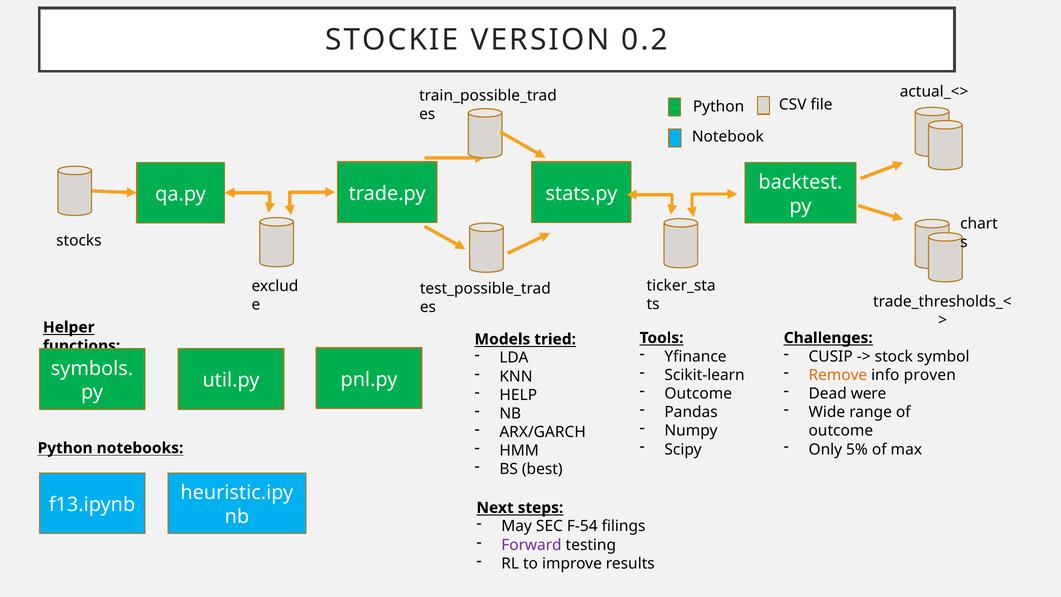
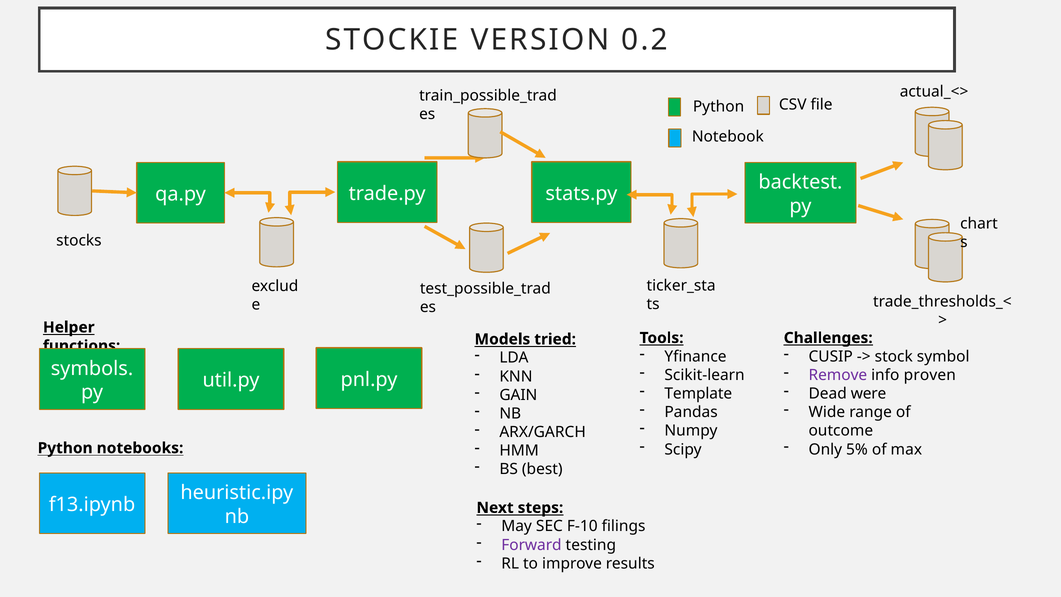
Remove colour: orange -> purple (838, 375)
Outcome: Outcome -> Template (698, 394)
HELP: HELP -> GAIN (518, 395)
F-54: F-54 -> F-10 (582, 526)
